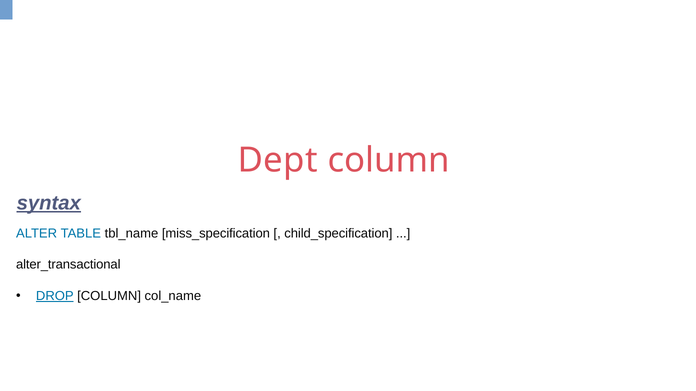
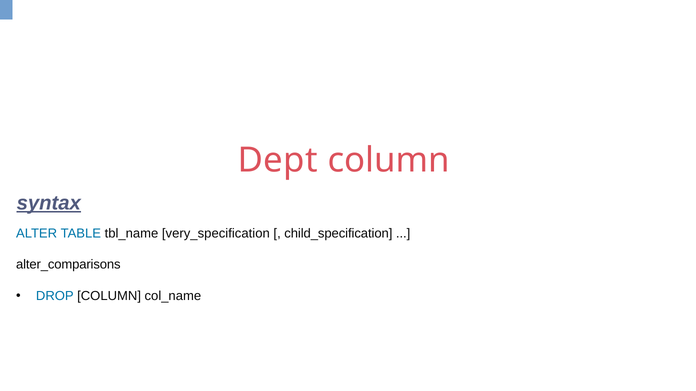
miss_specification: miss_specification -> very_specification (216, 234)
alter_transactional: alter_transactional -> alter_comparisons (68, 265)
DROP underline: present -> none (55, 296)
